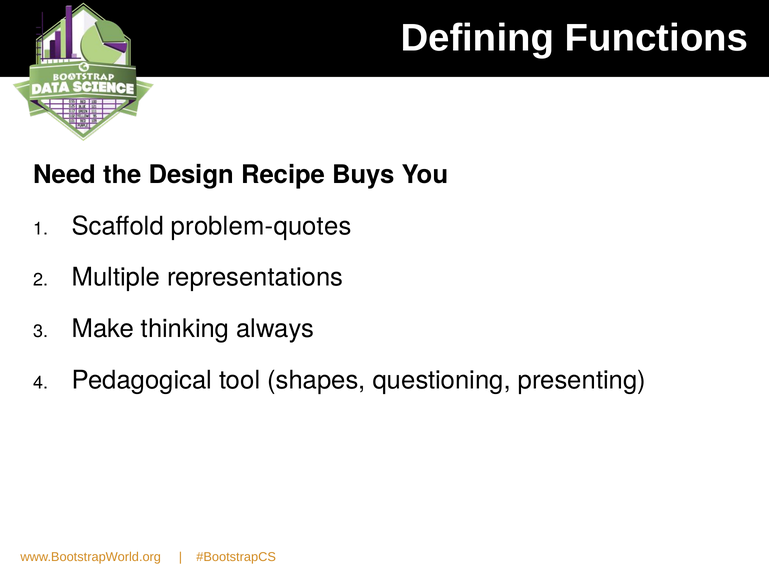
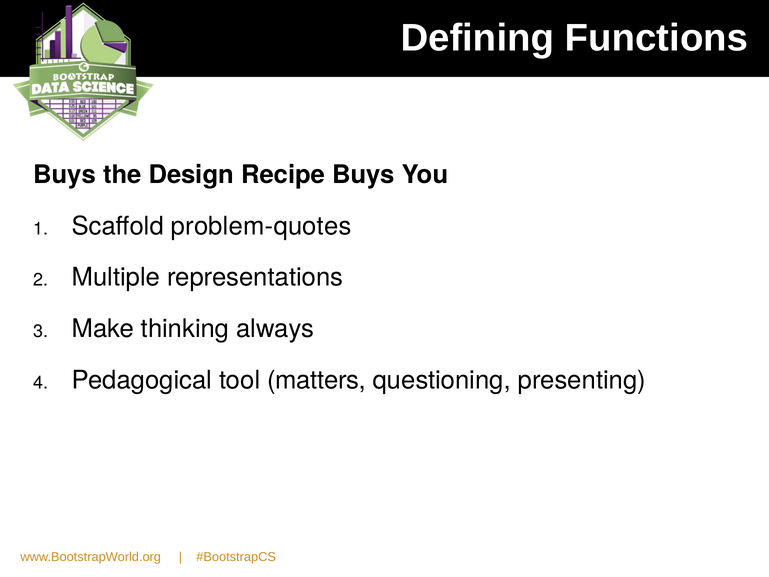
Need: Need -> Buys (65, 175)
shapes: shapes -> matters (317, 380)
